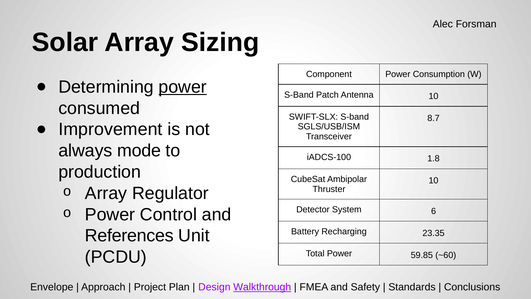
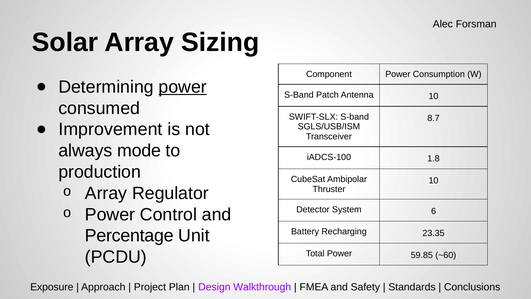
References: References -> Percentage (129, 236)
Envelope: Envelope -> Exposure (52, 287)
Walkthrough underline: present -> none (262, 287)
